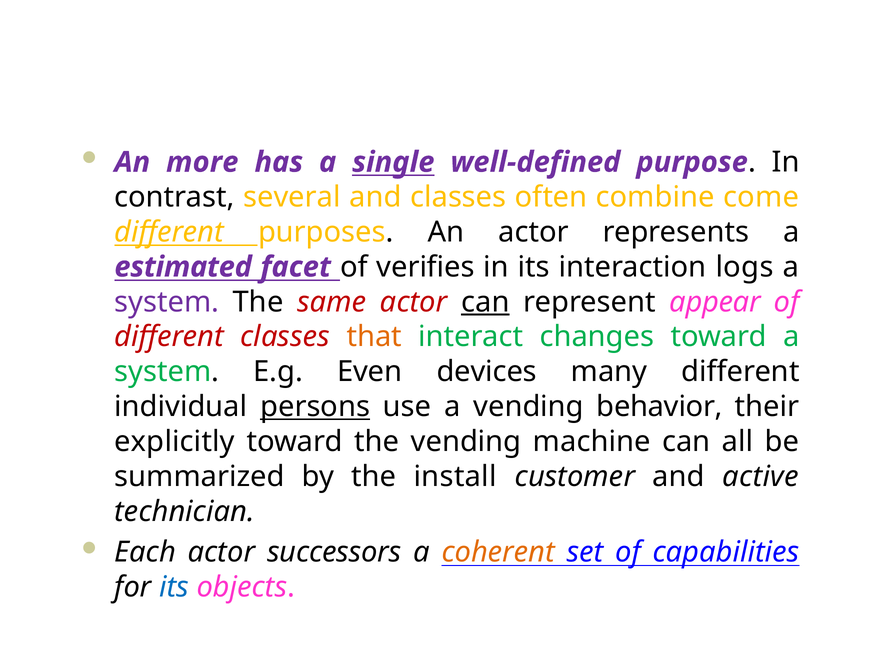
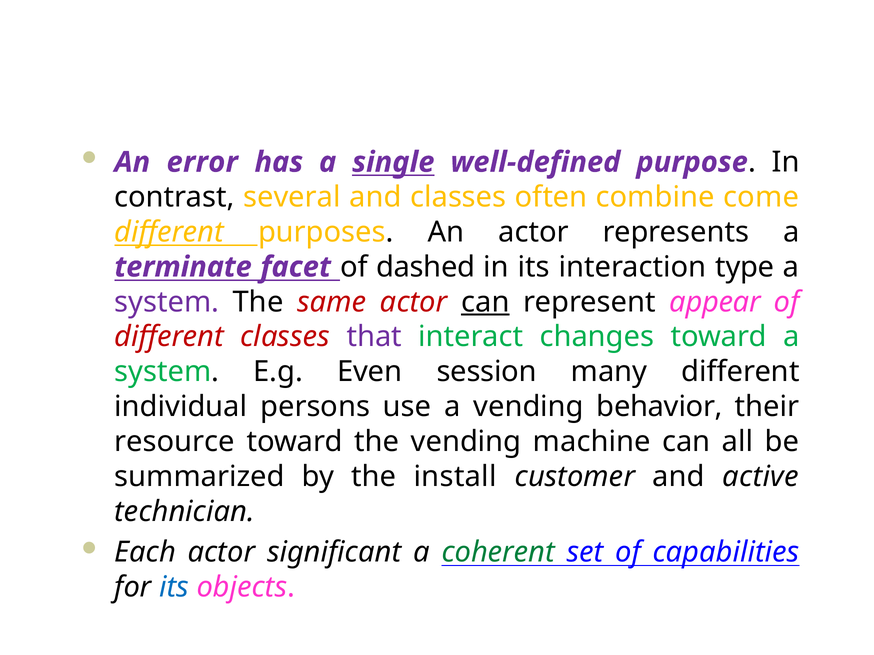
more: more -> error (202, 162)
estimated: estimated -> terminate (183, 267)
verifies: verifies -> dashed (426, 267)
logs: logs -> type (745, 267)
that colour: orange -> purple (374, 337)
devices: devices -> session (487, 372)
persons underline: present -> none (315, 407)
explicitly: explicitly -> resource (175, 442)
successors: successors -> significant (334, 553)
coherent colour: orange -> green (498, 553)
